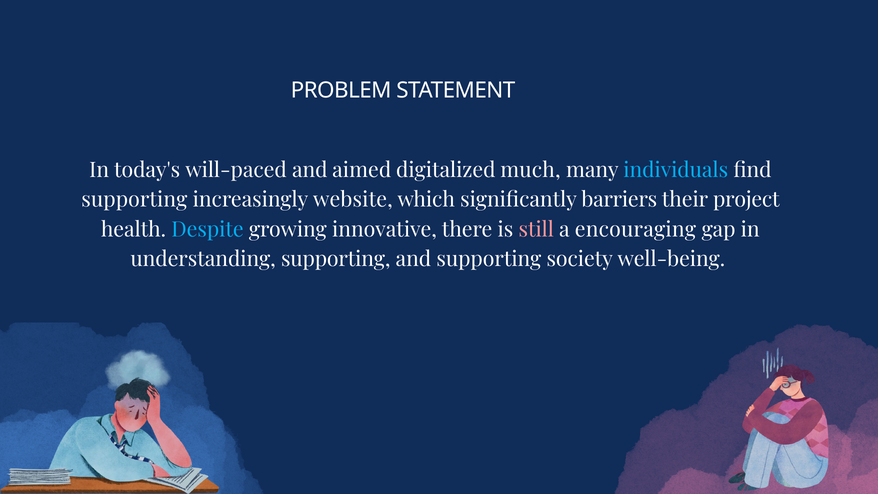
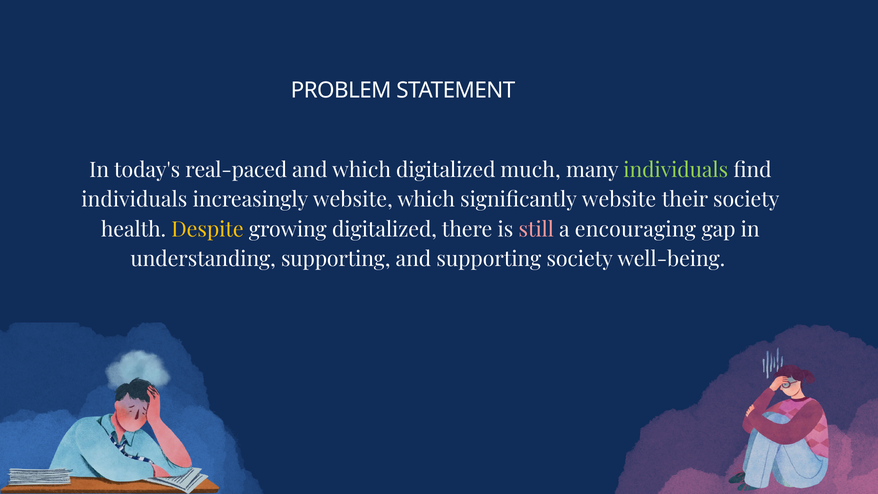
will-paced: will-paced -> real-paced (236, 170)
and aimed: aimed -> which (362, 170)
individuals colour: light blue -> light green (676, 170)
supporting: supporting -> individuals (134, 200)
significantly barriers: barriers -> website (619, 200)
their project: project -> society (746, 200)
Despite colour: light blue -> yellow (207, 230)
growing innovative: innovative -> digitalized (384, 230)
